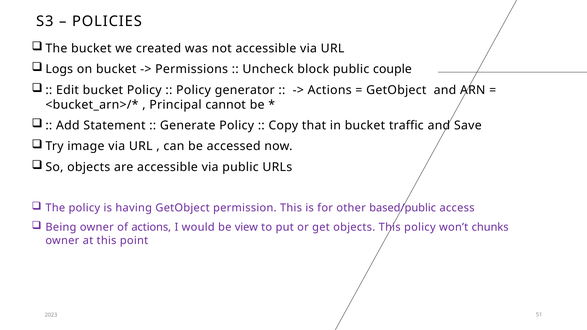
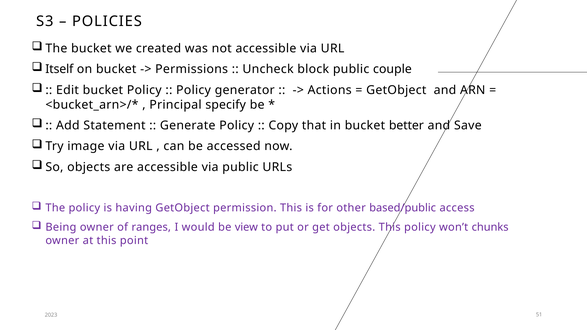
Logs: Logs -> Itself (59, 69)
cannot: cannot -> specify (226, 105)
traffic: traffic -> better (406, 126)
of actions: actions -> ranges (151, 227)
